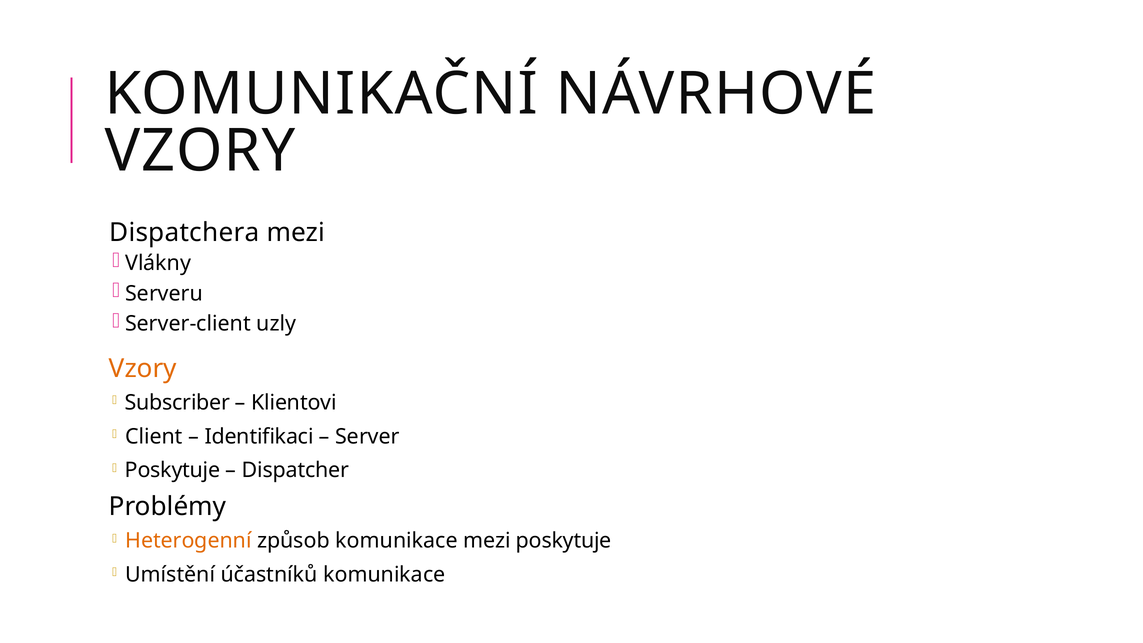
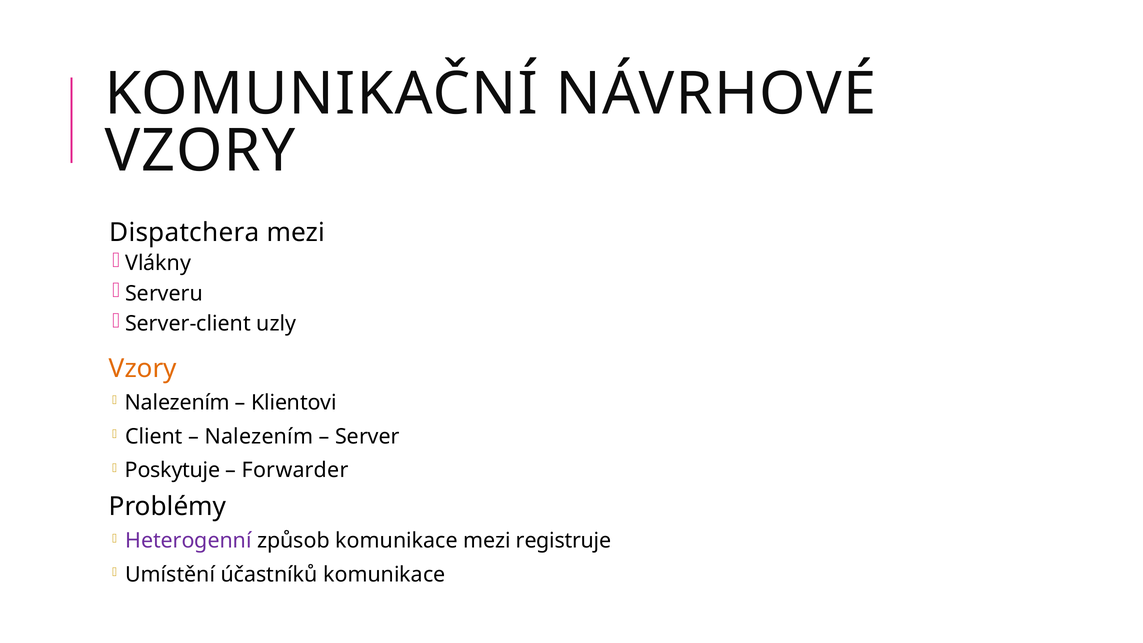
Subscriber: Subscriber -> Nalezením (177, 403)
Identifikaci: Identifikaci -> Nalezením (259, 436)
Dispatcher: Dispatcher -> Forwarder (295, 470)
Heterogenní colour: orange -> purple (188, 541)
mezi poskytuje: poskytuje -> registruje (564, 541)
